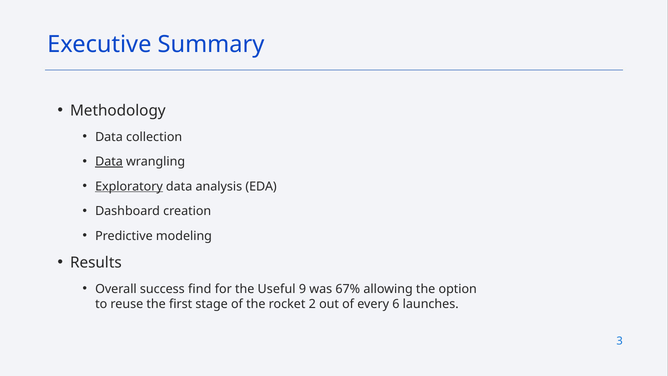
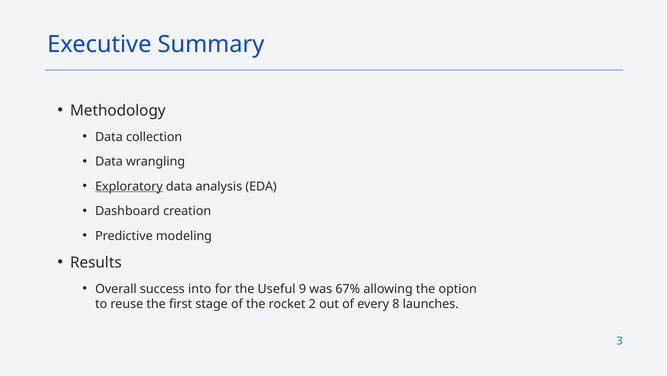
Data underline: present -> none (109, 162)
find: find -> into (200, 289)
6: 6 -> 8 (396, 304)
